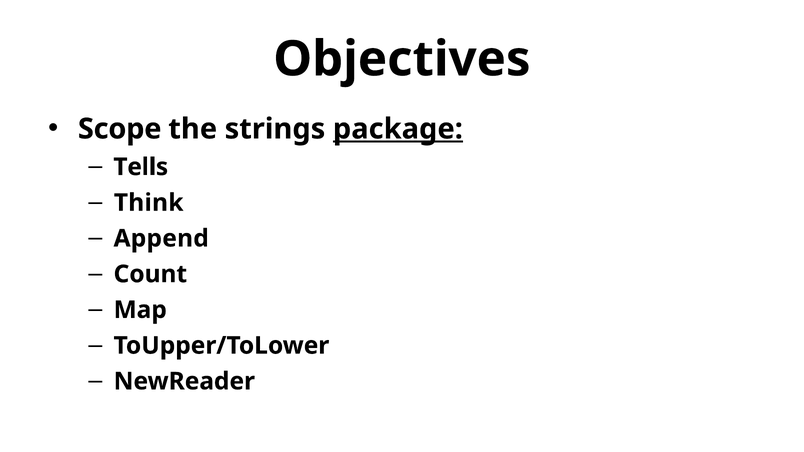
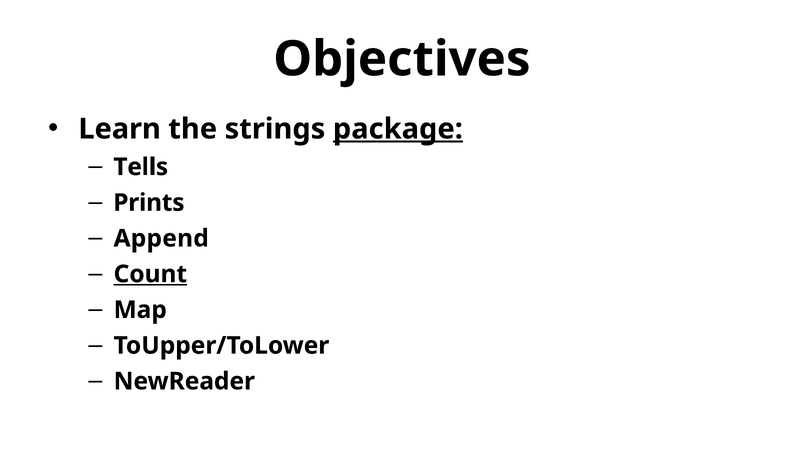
Scope: Scope -> Learn (120, 129)
Think: Think -> Prints (149, 203)
Count underline: none -> present (150, 274)
